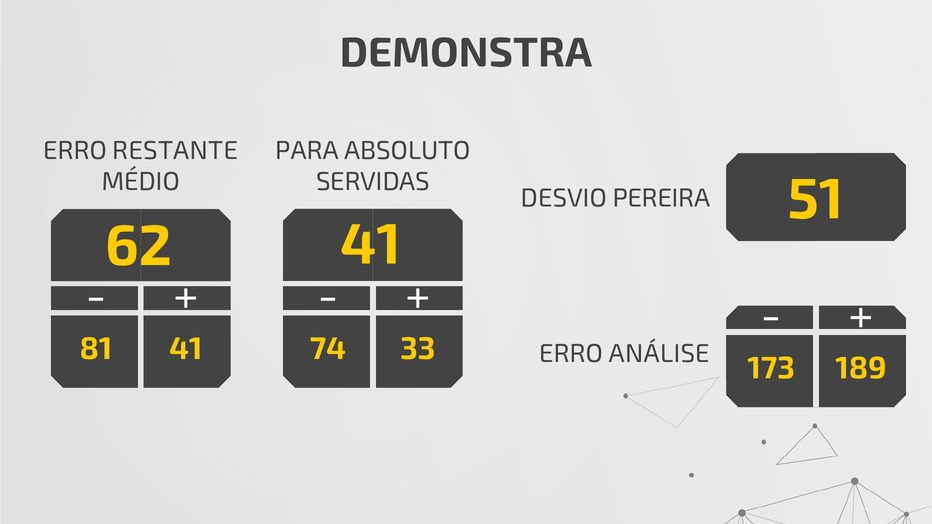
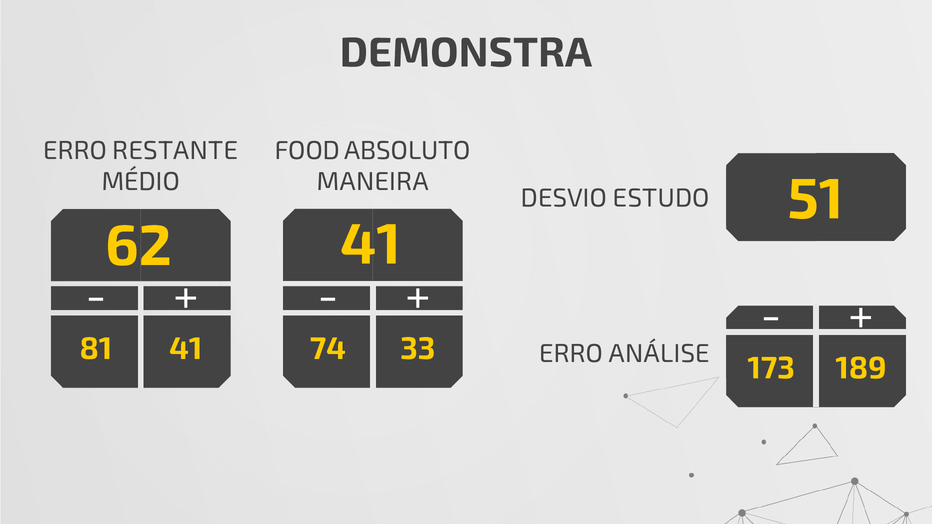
PARA: PARA -> FOOD (307, 151)
SERVIDAS: SERVIDAS -> MANEIRA (373, 182)
PEREIRA: PEREIRA -> ESTUDO (661, 198)
